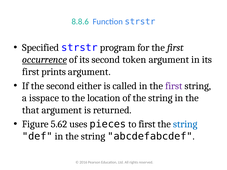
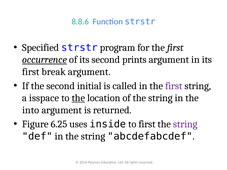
token: token -> prints (134, 60)
prints: prints -> break (54, 72)
either: either -> initial (89, 86)
the underline: none -> present (78, 98)
that: that -> into (31, 110)
5.62: 5.62 -> 6.25 (59, 124)
pieces: pieces -> inside (108, 124)
string colour: blue -> purple (185, 124)
